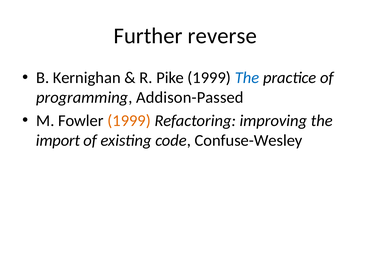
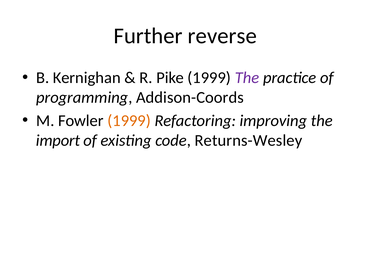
The colour: blue -> purple (247, 78)
Addison-Passed: Addison-Passed -> Addison-Coords (190, 98)
Confuse-Wesley: Confuse-Wesley -> Returns-Wesley (248, 141)
